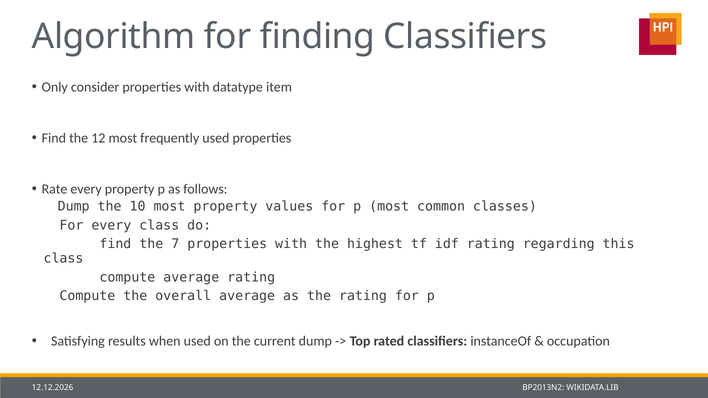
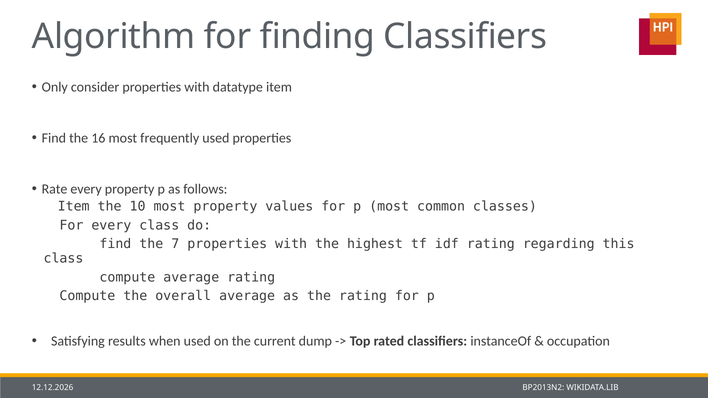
12: 12 -> 16 (98, 138)
Dump: Dump -> Item (74, 207)
